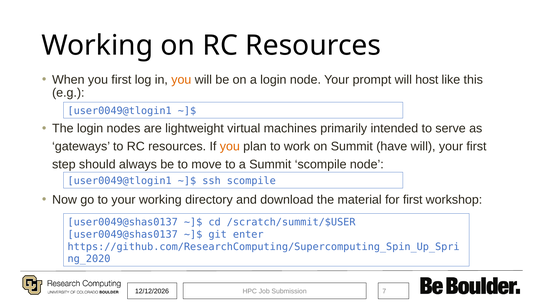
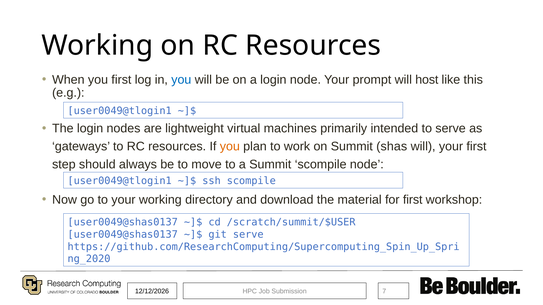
you colour: orange -> blue (181, 80)
have: have -> shas (392, 147)
git enter: enter -> serve (248, 235)
